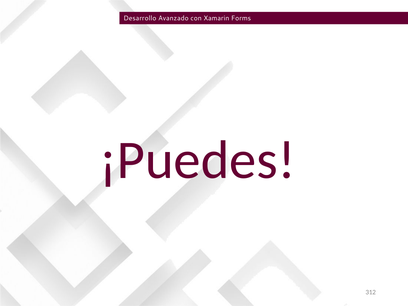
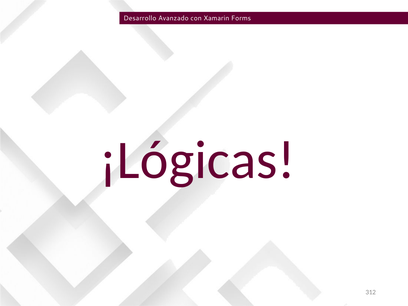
¡Puedes: ¡Puedes -> ¡Lógicas (197, 160)
